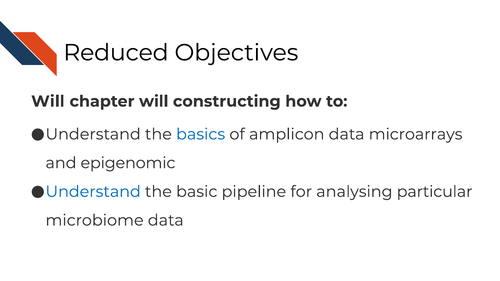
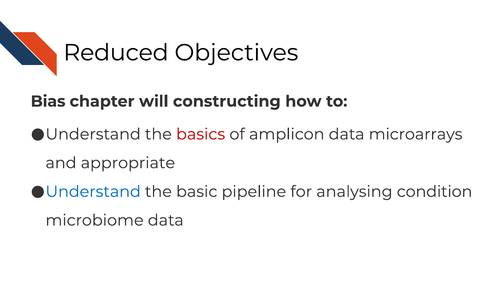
Will: Will -> Bias (48, 101)
basics colour: blue -> red (201, 134)
epigenomic: epigenomic -> appropriate (128, 163)
particular: particular -> condition (435, 192)
